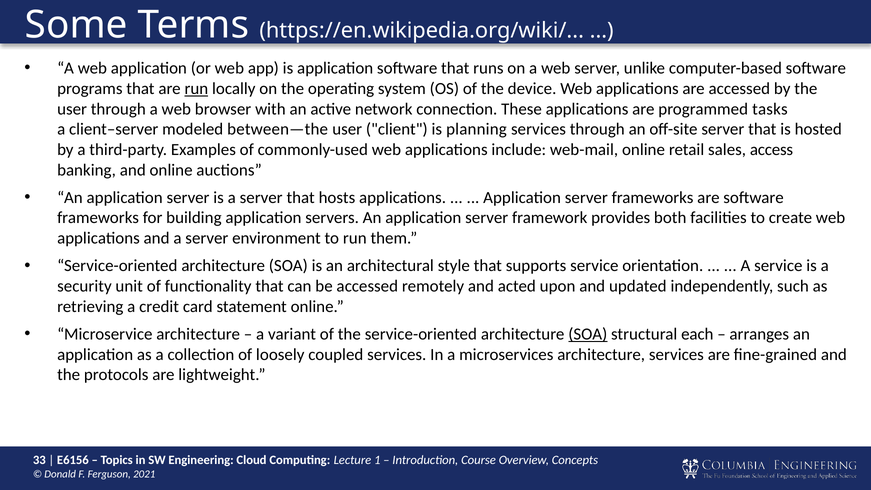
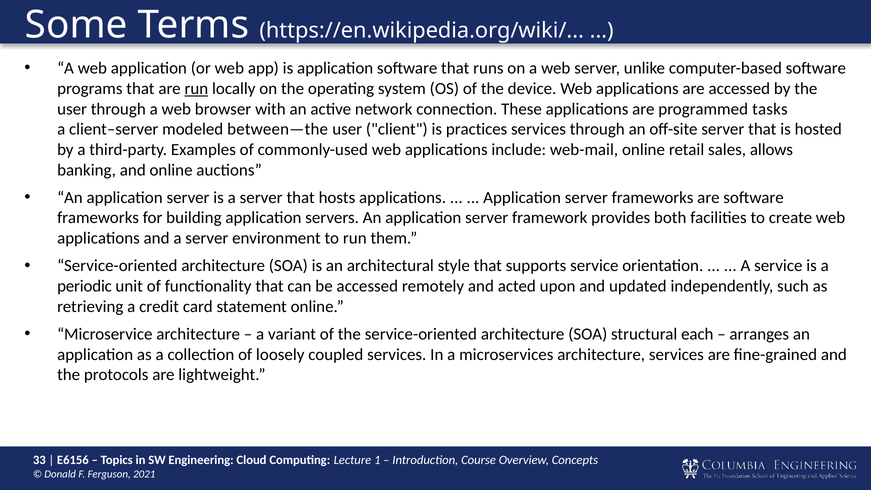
planning: planning -> practices (477, 129)
access: access -> allows (771, 150)
security: security -> periodic (85, 286)
SOA underline: present -> none (588, 334)
